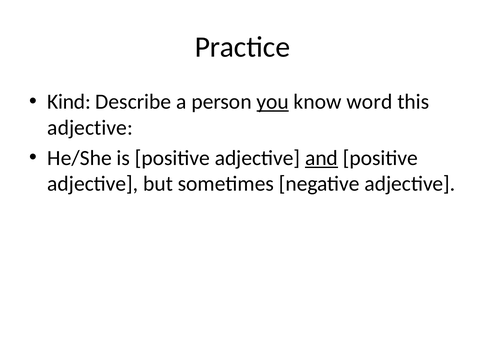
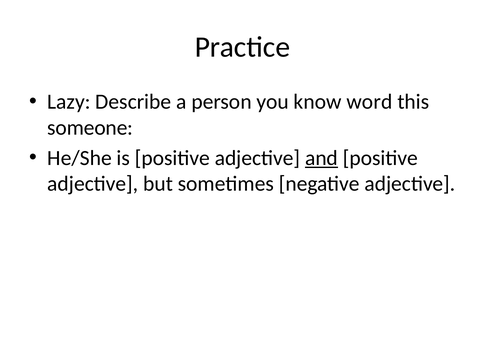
Kind: Kind -> Lazy (69, 102)
you underline: present -> none (273, 102)
adjective: adjective -> someone (90, 128)
